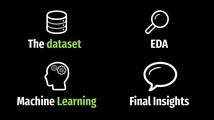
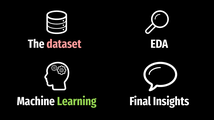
dataset colour: light green -> pink (64, 44)
